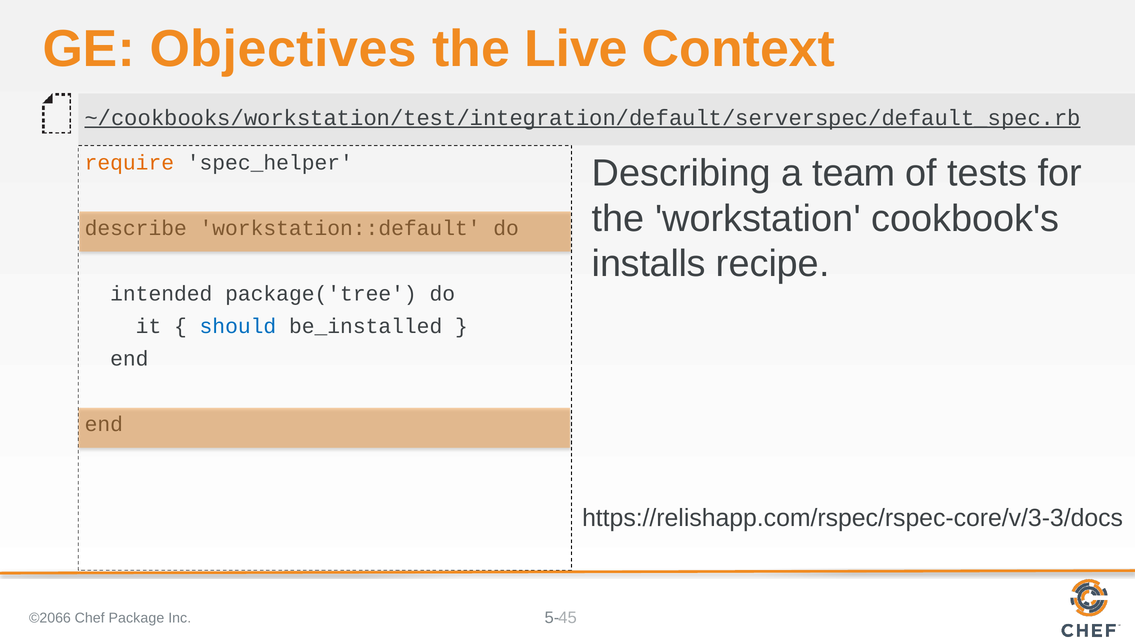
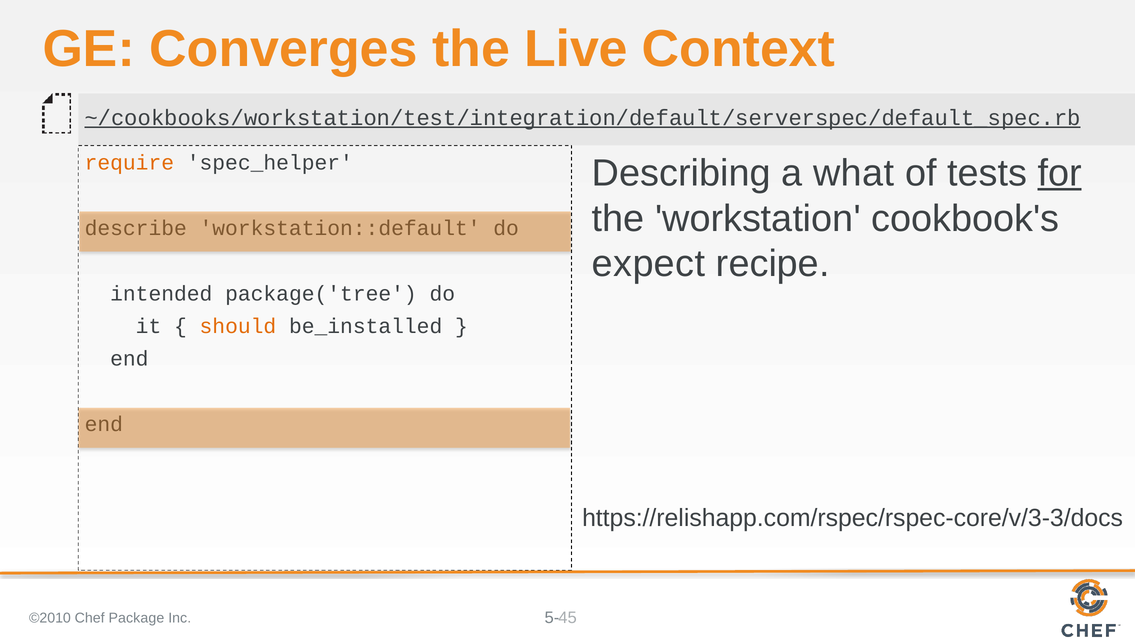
Objectives: Objectives -> Converges (283, 49)
team: team -> what (854, 173)
for underline: none -> present (1060, 173)
installs: installs -> expect (649, 264)
should colour: blue -> orange (238, 326)
©2066: ©2066 -> ©2010 (50, 618)
